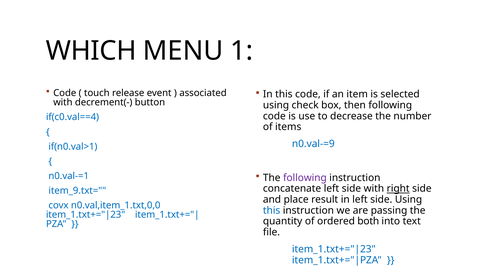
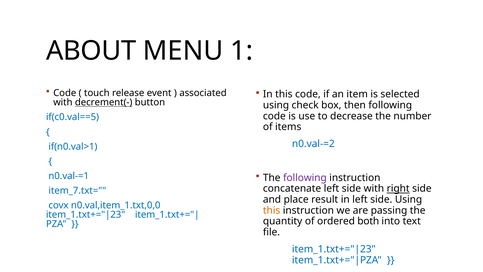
WHICH: WHICH -> ABOUT (91, 51)
decrement(- underline: none -> present (104, 102)
if(c0.val==4: if(c0.val==4 -> if(c0.val==5 (73, 117)
n0.val-=9: n0.val-=9 -> n0.val-=2 (313, 144)
item_9.txt=: item_9.txt= -> item_7.txt= (77, 191)
this colour: blue -> orange (272, 210)
